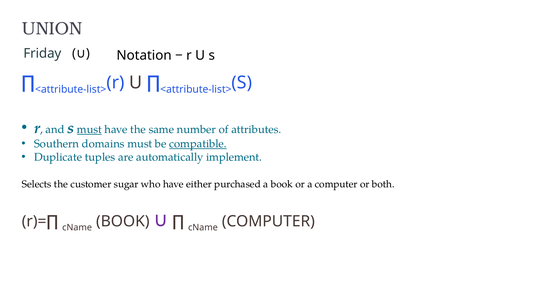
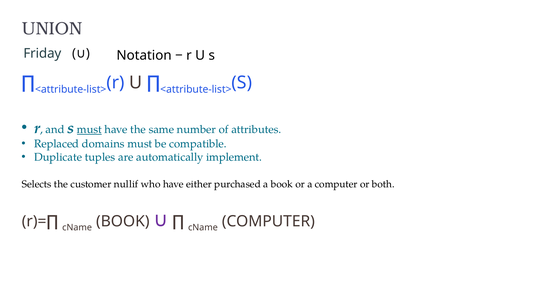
Southern: Southern -> Replaced (57, 144)
compatible underline: present -> none (198, 144)
sugar: sugar -> nullif (126, 184)
